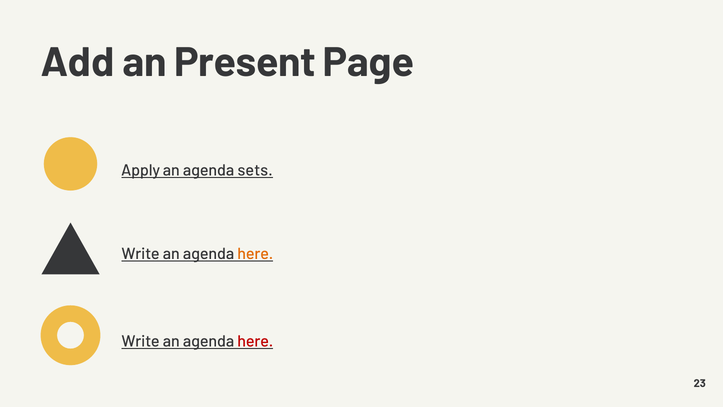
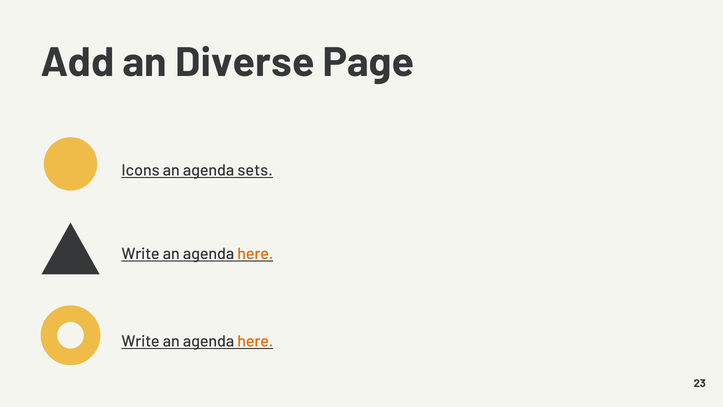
Present: Present -> Diverse (245, 63)
Apply: Apply -> Icons (141, 170)
here colour: red -> orange (255, 341)
